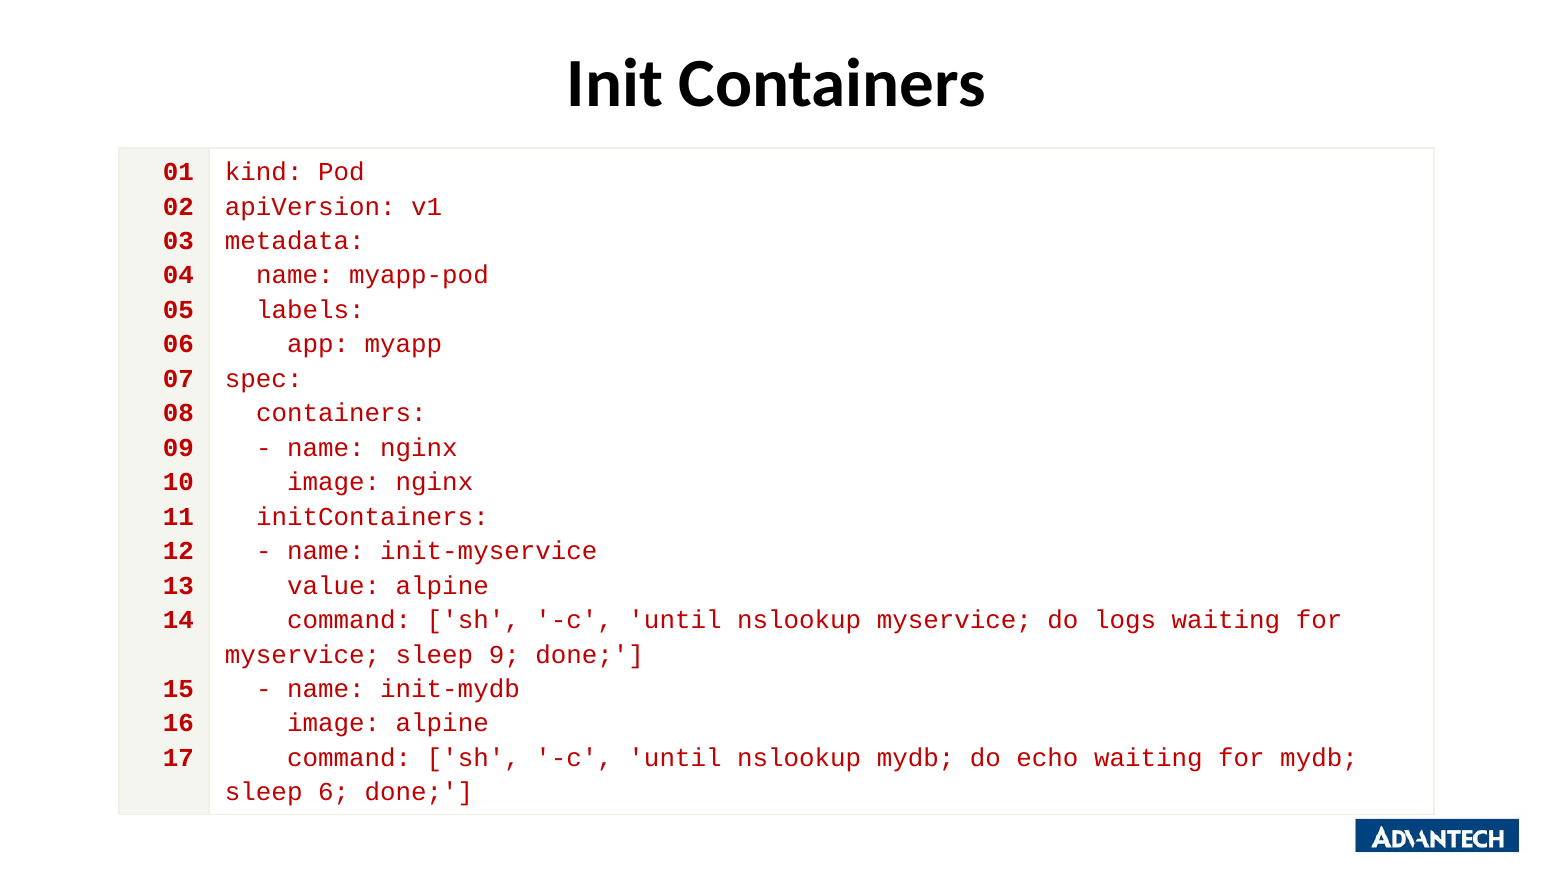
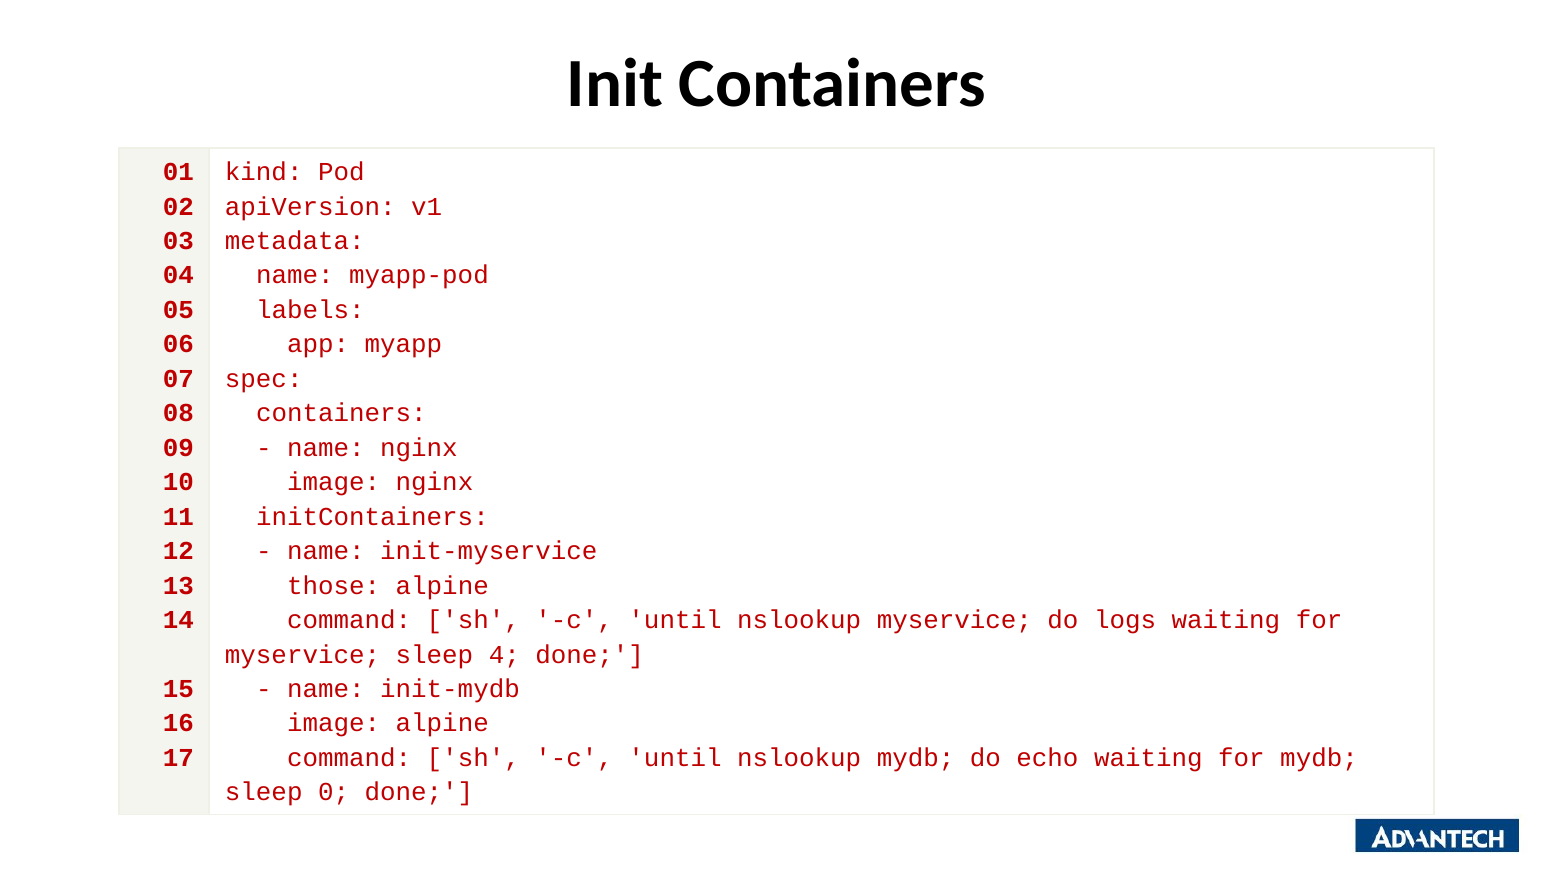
value: value -> those (334, 586)
9: 9 -> 4 (504, 655)
6: 6 -> 0 (334, 793)
